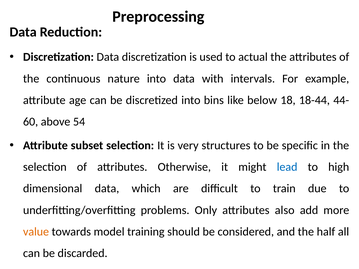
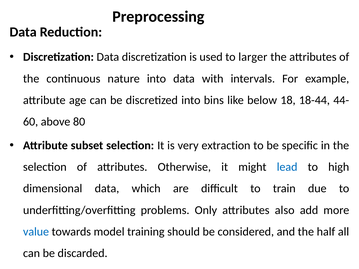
actual: actual -> larger (253, 57)
54: 54 -> 80 (79, 122)
structures: structures -> extraction (226, 146)
value colour: orange -> blue (36, 232)
